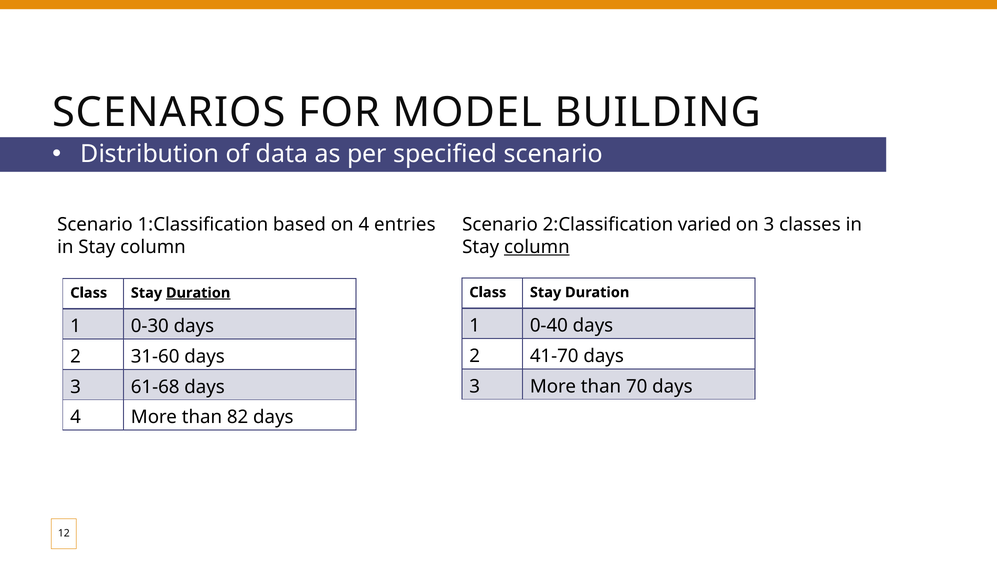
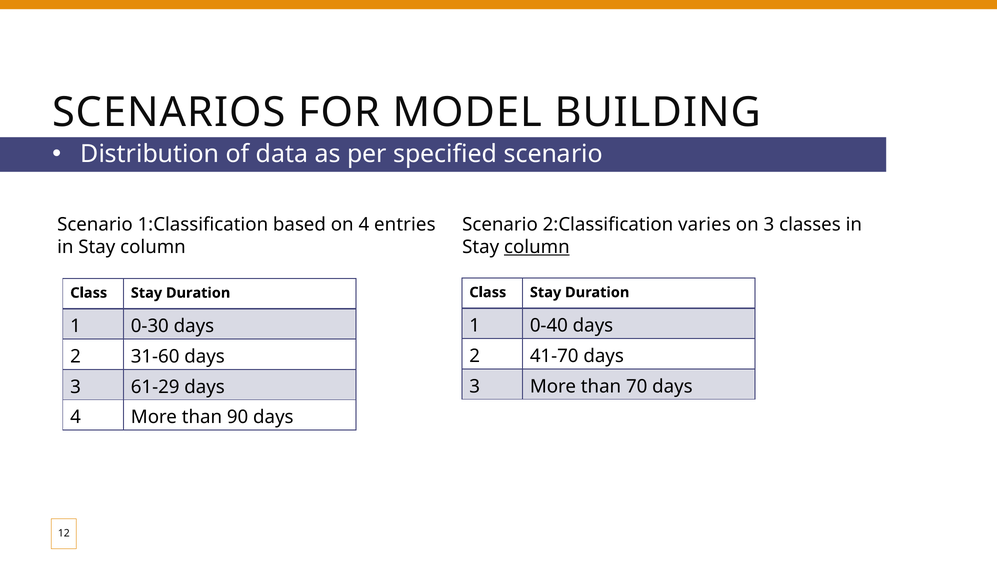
varied: varied -> varies (704, 225)
Duration underline: present -> none (198, 293)
61-68: 61-68 -> 61-29 (155, 387)
82: 82 -> 90 (238, 417)
